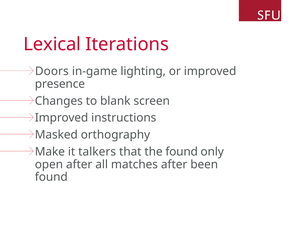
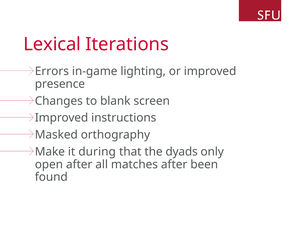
Doors: Doors -> Errors (52, 71)
talkers: talkers -> during (97, 151)
the found: found -> dyads (182, 151)
